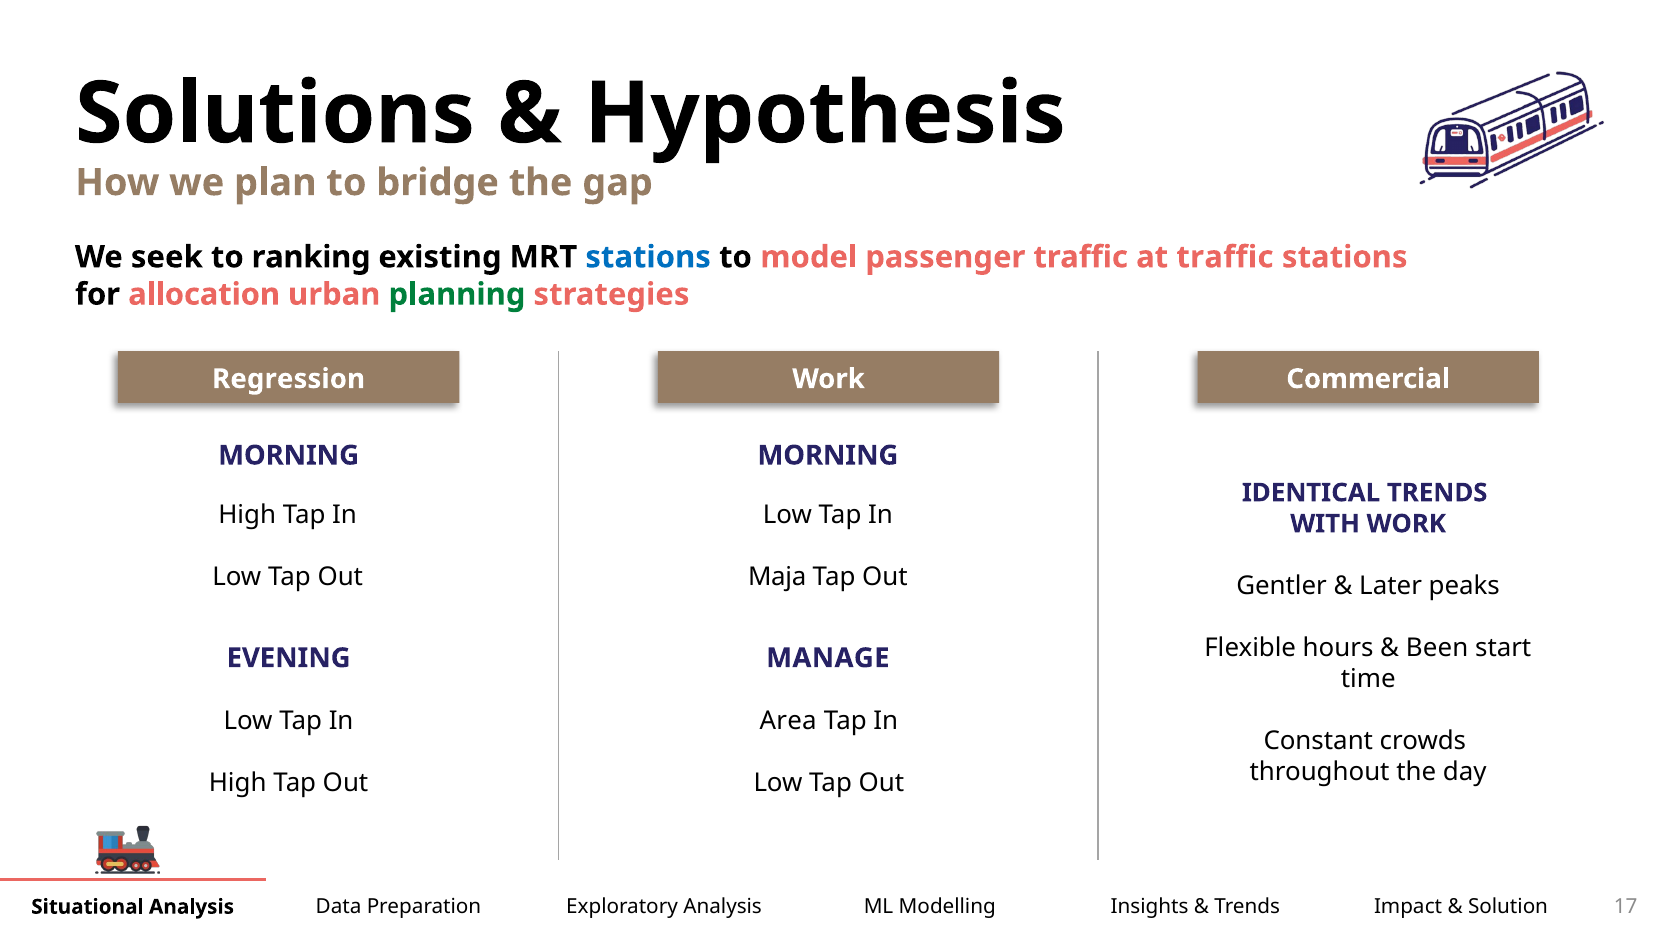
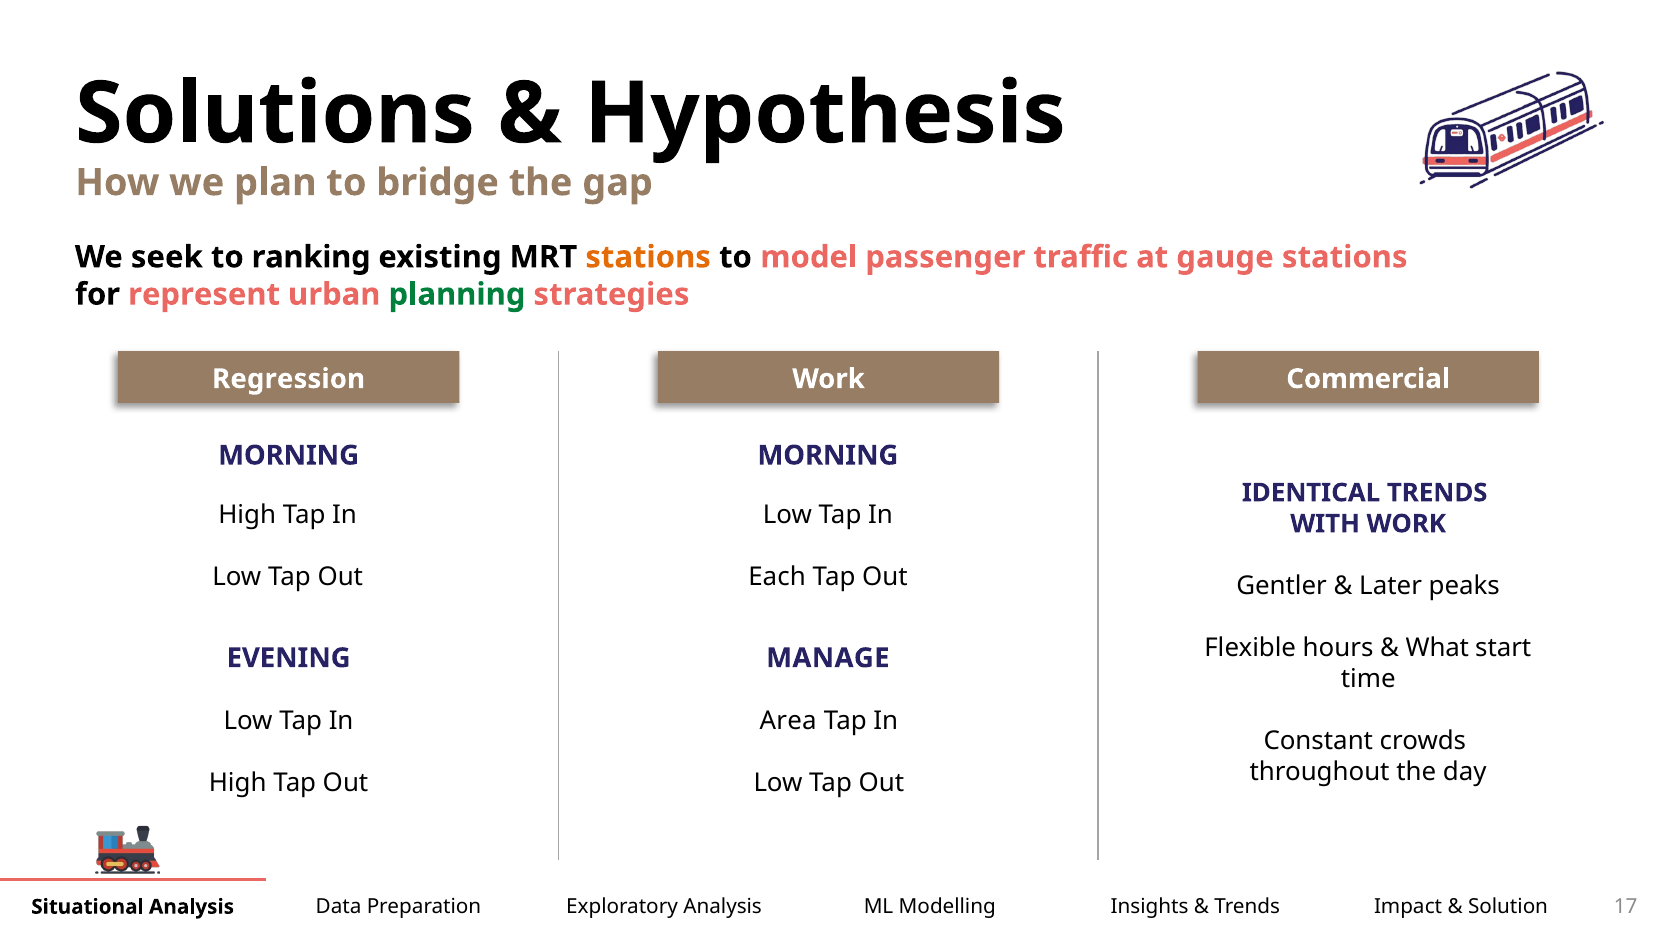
stations colour: blue -> orange (648, 257)
at traffic: traffic -> gauge (1225, 257)
allocation: allocation -> represent (204, 294)
Maja: Maja -> Each (777, 577)
Been: Been -> What (1437, 648)
